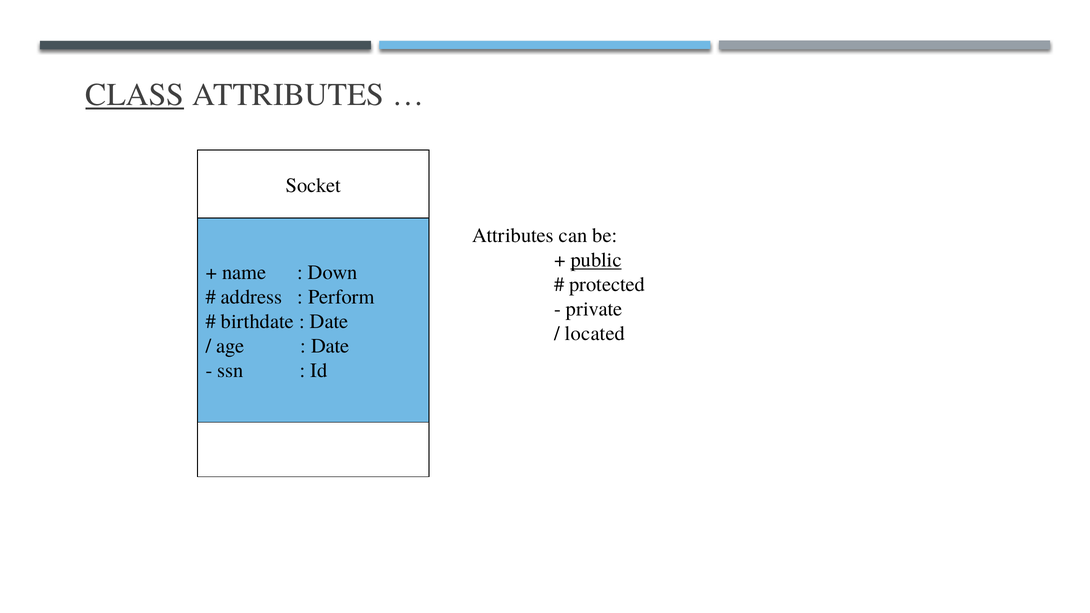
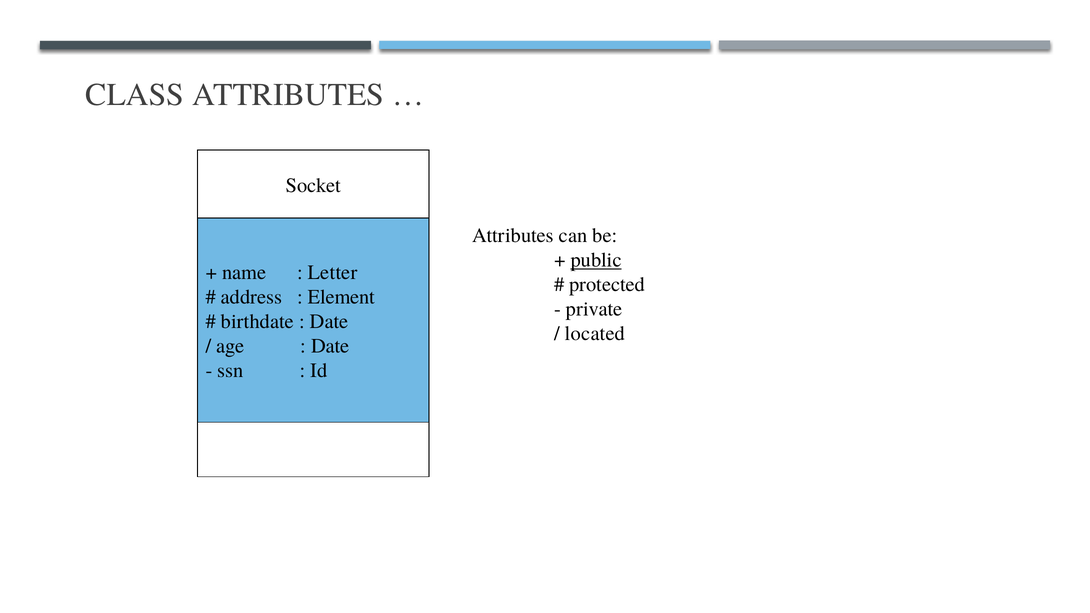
CLASS underline: present -> none (135, 95)
Down: Down -> Letter (333, 273)
Perform: Perform -> Element (341, 297)
